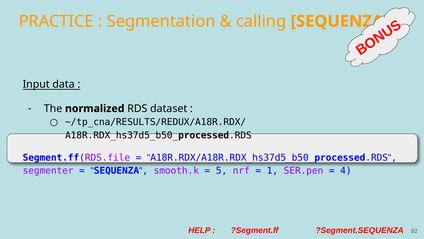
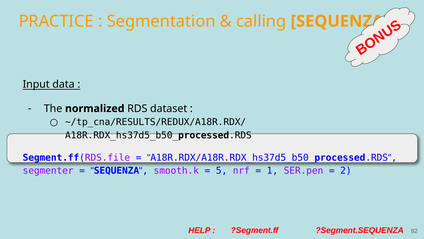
4: 4 -> 2 (346, 170)
